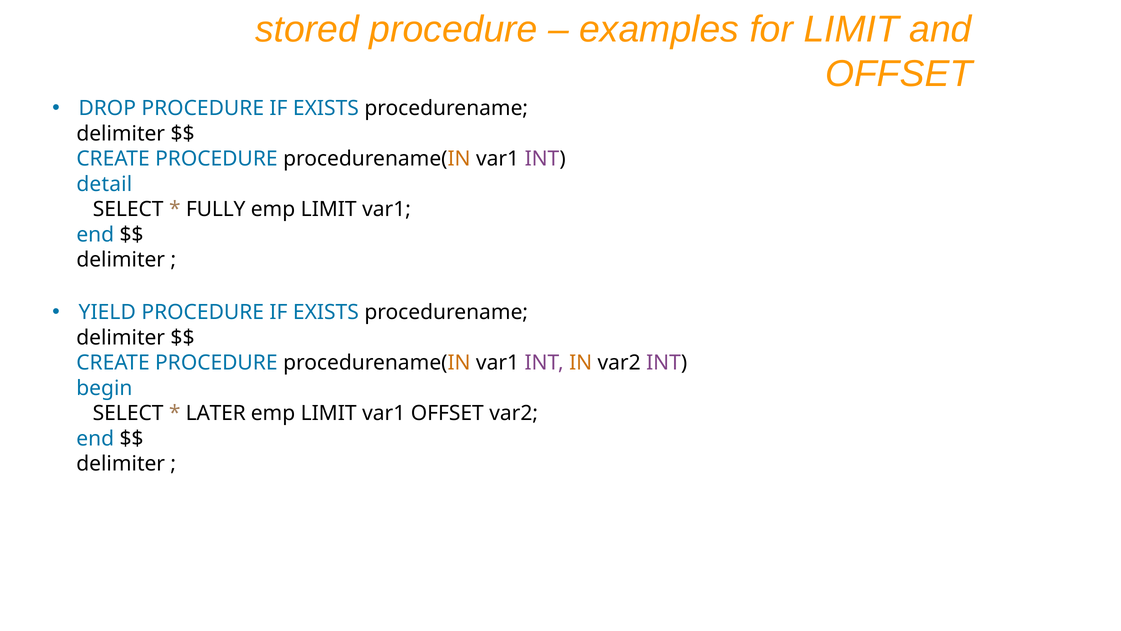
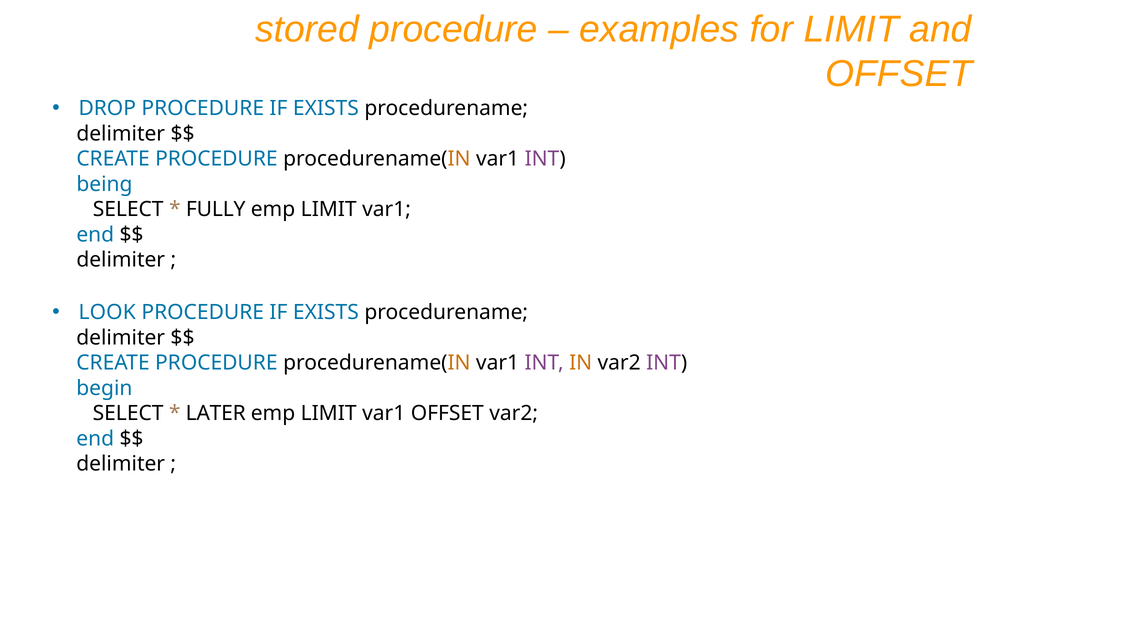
detail: detail -> being (104, 184)
YIELD: YIELD -> LOOK (107, 312)
